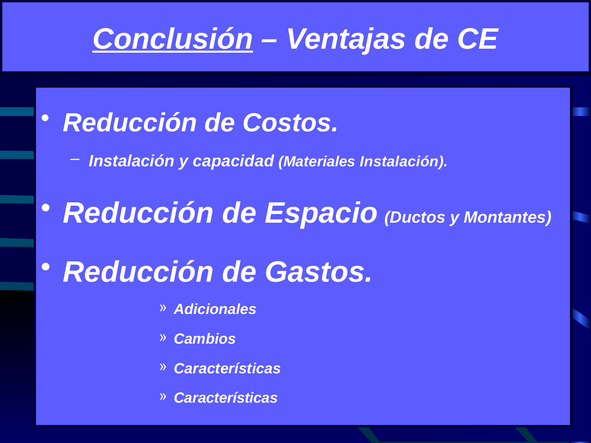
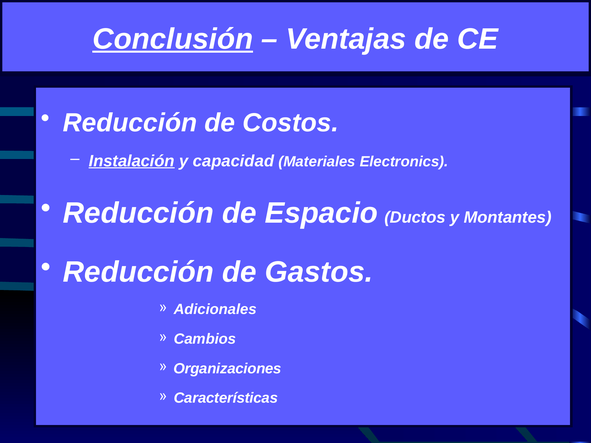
Instalación underline: none -> present (132, 161)
Materiales Instalación: Instalación -> Electronics (404, 162)
Características: Características -> Organizaciones (228, 369)
